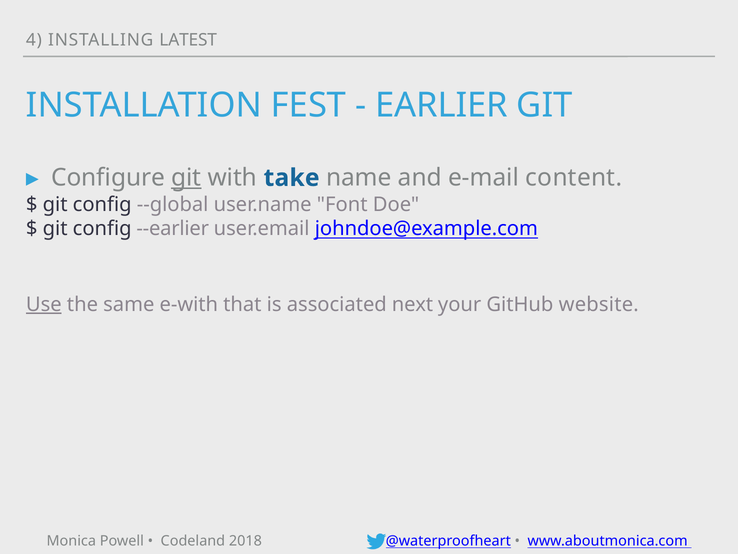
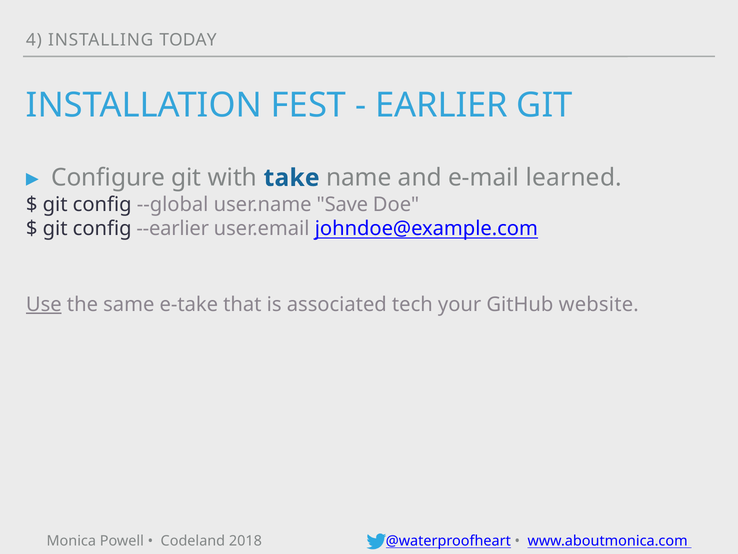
LATEST: LATEST -> TODAY (188, 40)
git underline: present -> none (186, 178)
content: content -> learned (574, 178)
Font: Font -> Save (342, 204)
e-with: e-with -> e-take (189, 304)
next: next -> tech (412, 304)
